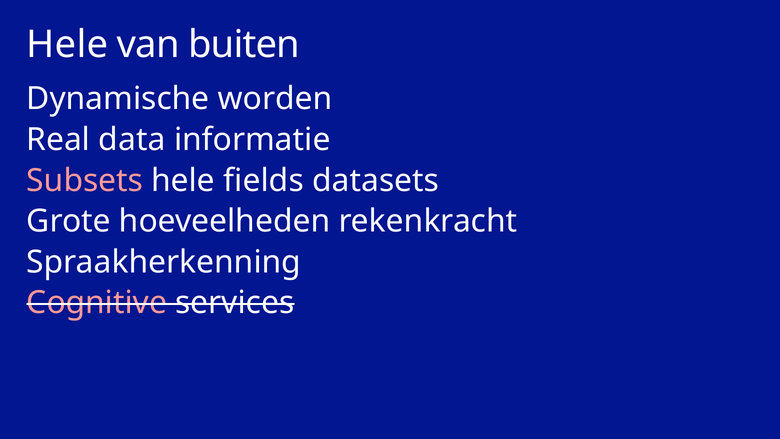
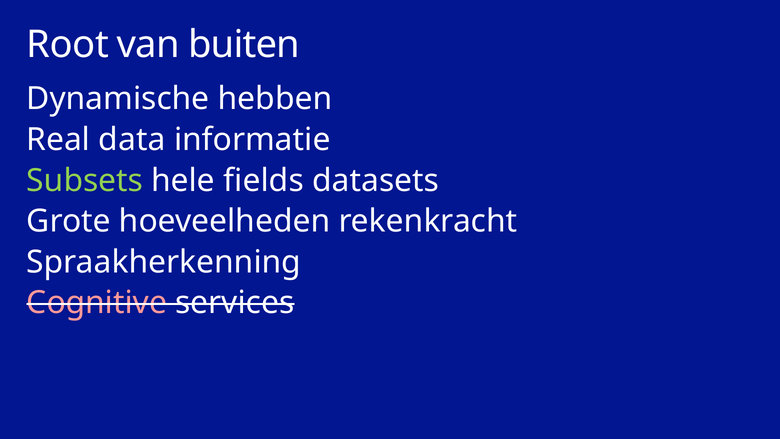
Hele: Hele -> Root (68, 45)
worden: worden -> hebben (275, 99)
Subsets colour: pink -> light green (85, 180)
